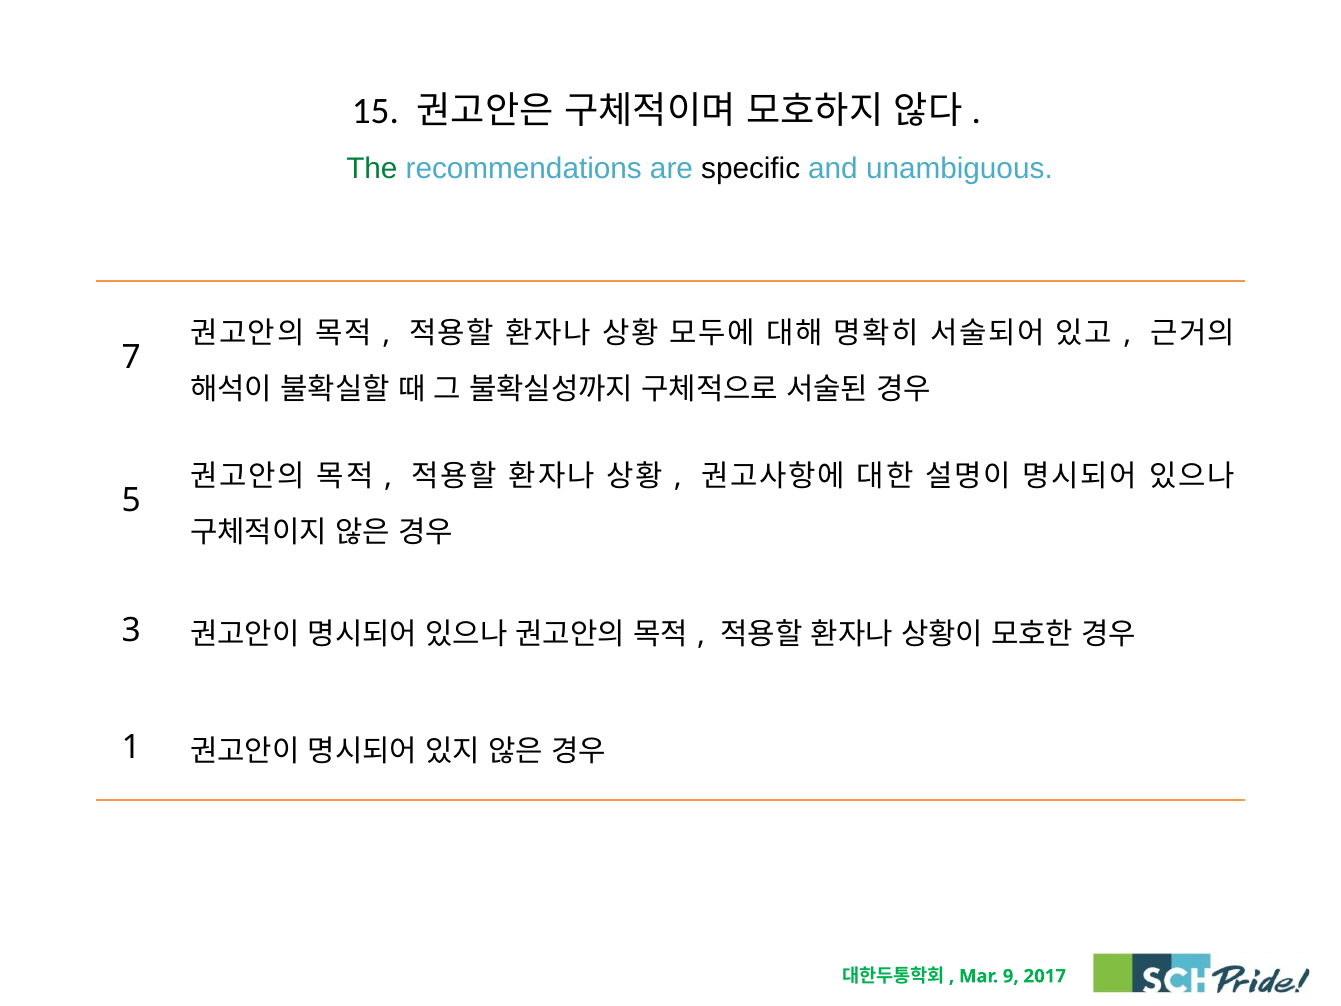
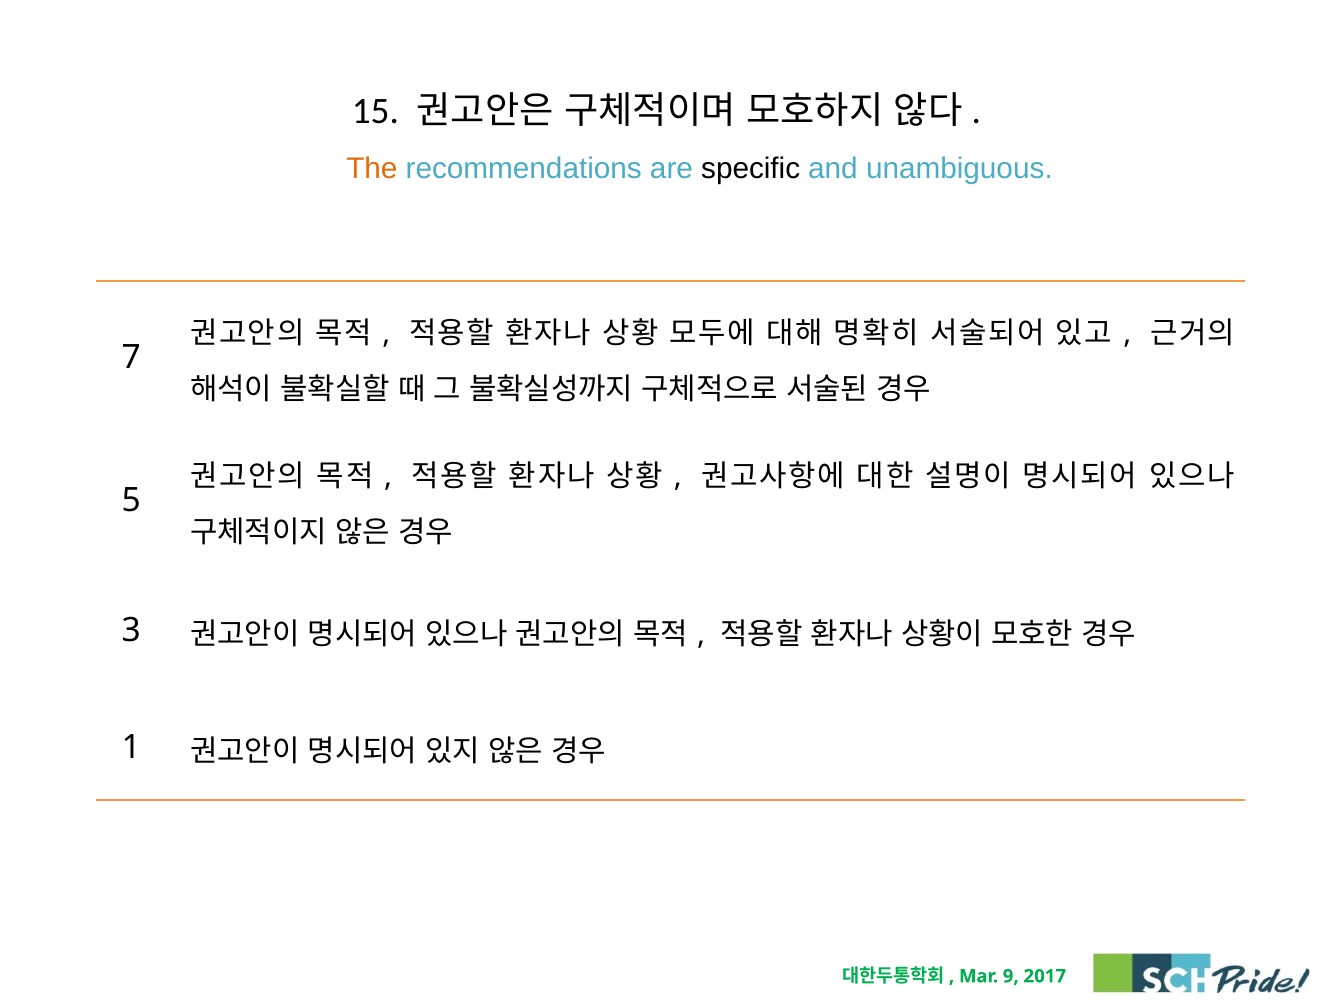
The colour: green -> orange (372, 169)
